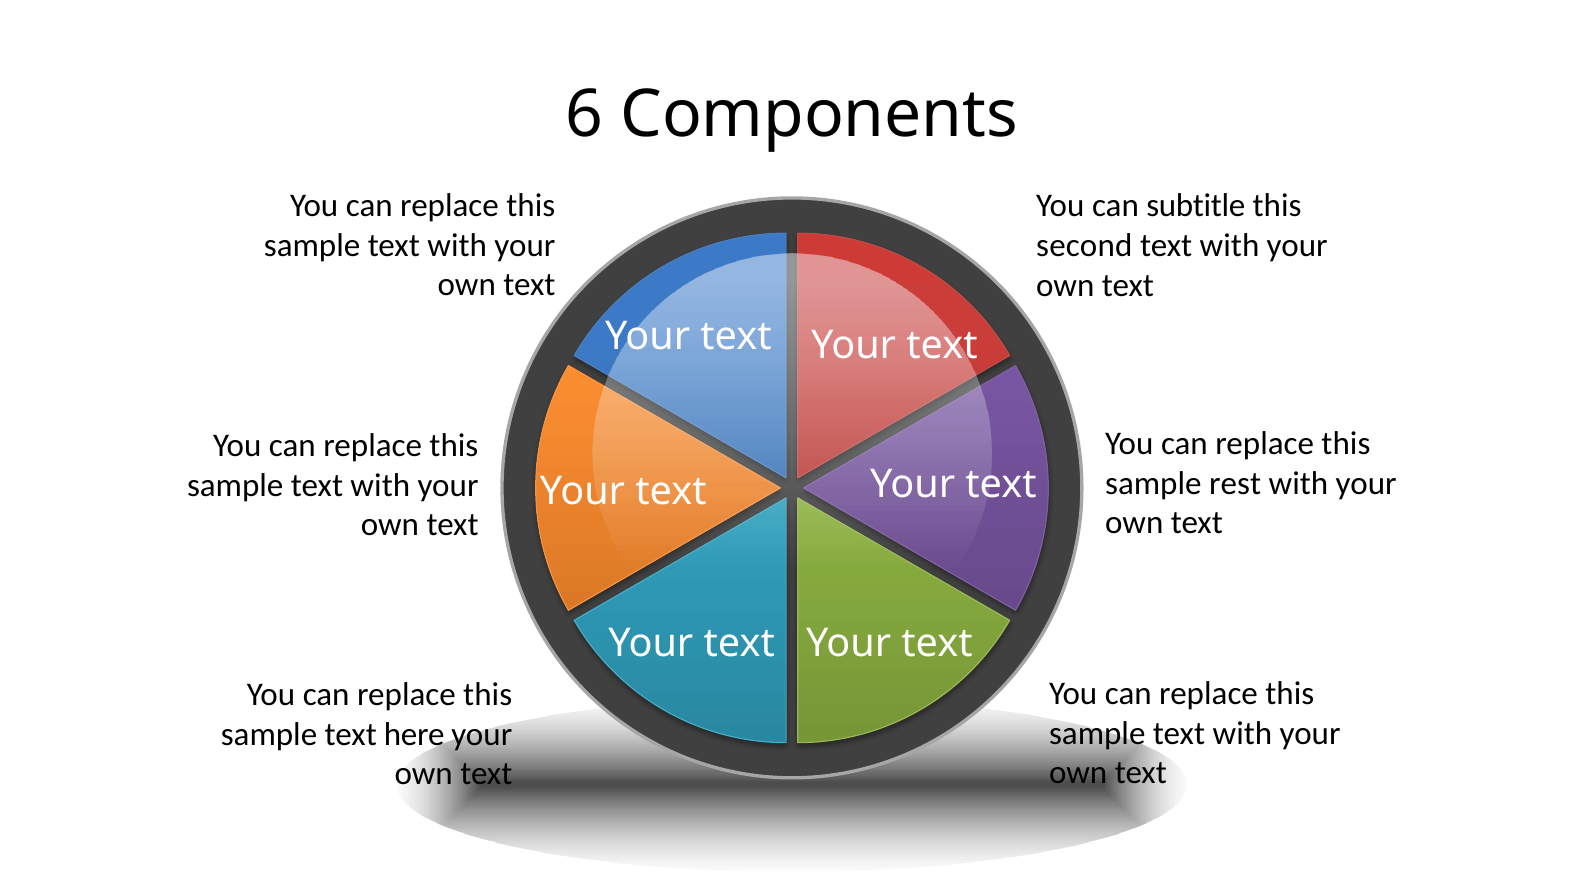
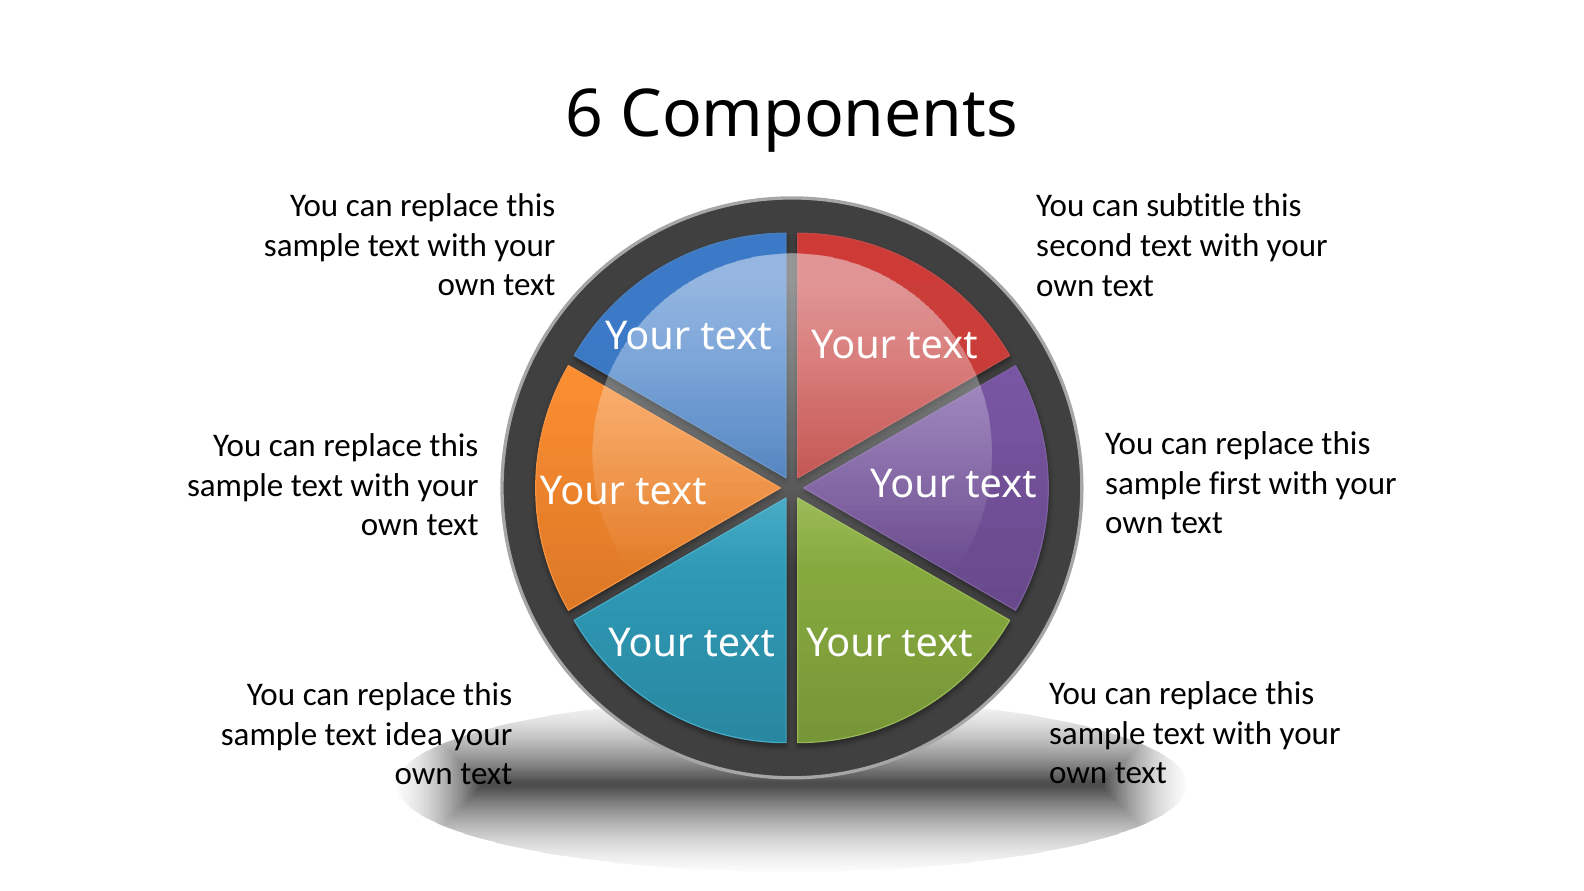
rest: rest -> first (1235, 483)
here: here -> idea (414, 734)
